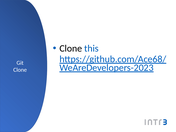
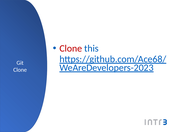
Clone colour: black -> red (71, 48)
